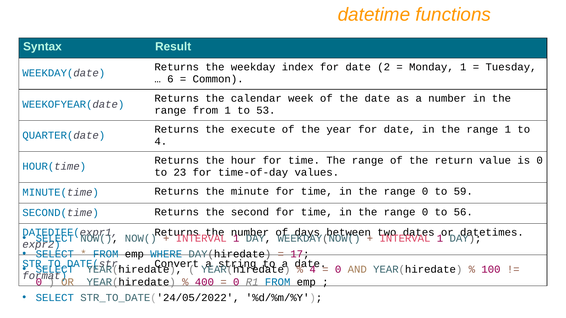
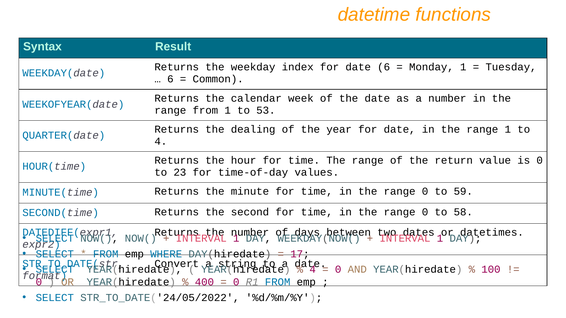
date 2: 2 -> 6 (384, 67)
execute: execute -> dealing (253, 129)
56: 56 -> 58 (463, 212)
